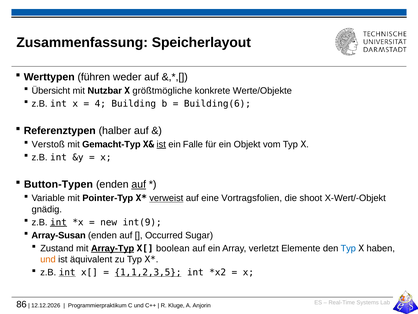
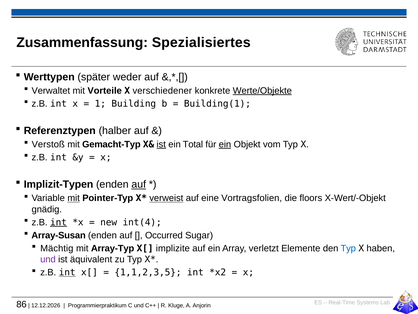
Speicherlayout: Speicherlayout -> Spezialisiertes (201, 42)
führen: führen -> später (94, 77)
Übersicht: Übersicht -> Verwaltet (51, 91)
Nutzbar: Nutzbar -> Vorteile (105, 91)
größtmögliche: größtmögliche -> verschiedener (162, 91)
Werte/Objekte underline: none -> present (262, 91)
4: 4 -> 1 (100, 104)
Building(6: Building(6 -> Building(1 (217, 104)
Falle: Falle -> Total (193, 144)
ein underline: none -> present (225, 144)
Button-Typen: Button-Typen -> Implizit-Typen (59, 184)
mit underline: none -> present (74, 198)
shoot: shoot -> floors (311, 198)
int(9: int(9 -> int(4 (142, 222)
Zustand: Zustand -> Mächtig (57, 248)
Array-Typ underline: present -> none (113, 248)
boolean: boolean -> implizite (173, 248)
und colour: orange -> purple (48, 259)
1,1,2,3,5 underline: present -> none (148, 272)
